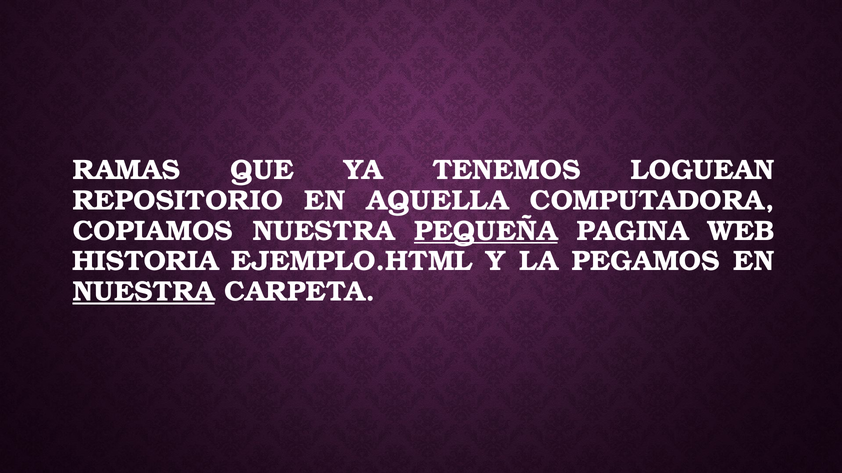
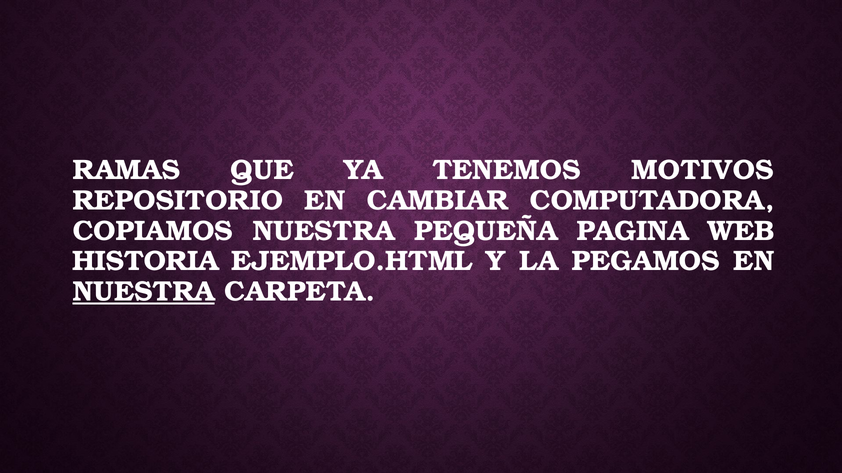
LOGUEAN: LOGUEAN -> MOTIVOS (703, 170)
AQUELLA: AQUELLA -> CAMBIAR (438, 201)
PEQUEÑA underline: present -> none (486, 231)
